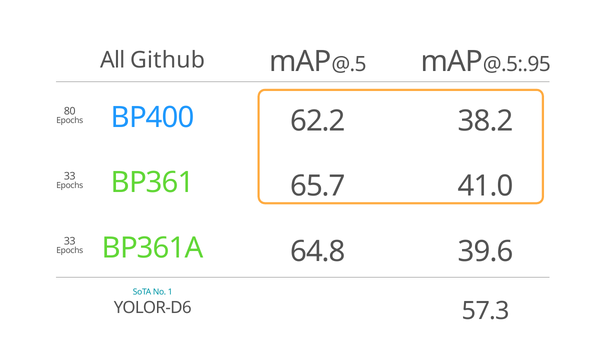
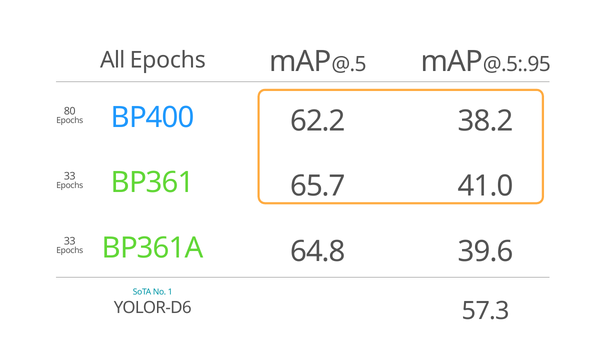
All Github: Github -> Epochs (168, 60)
